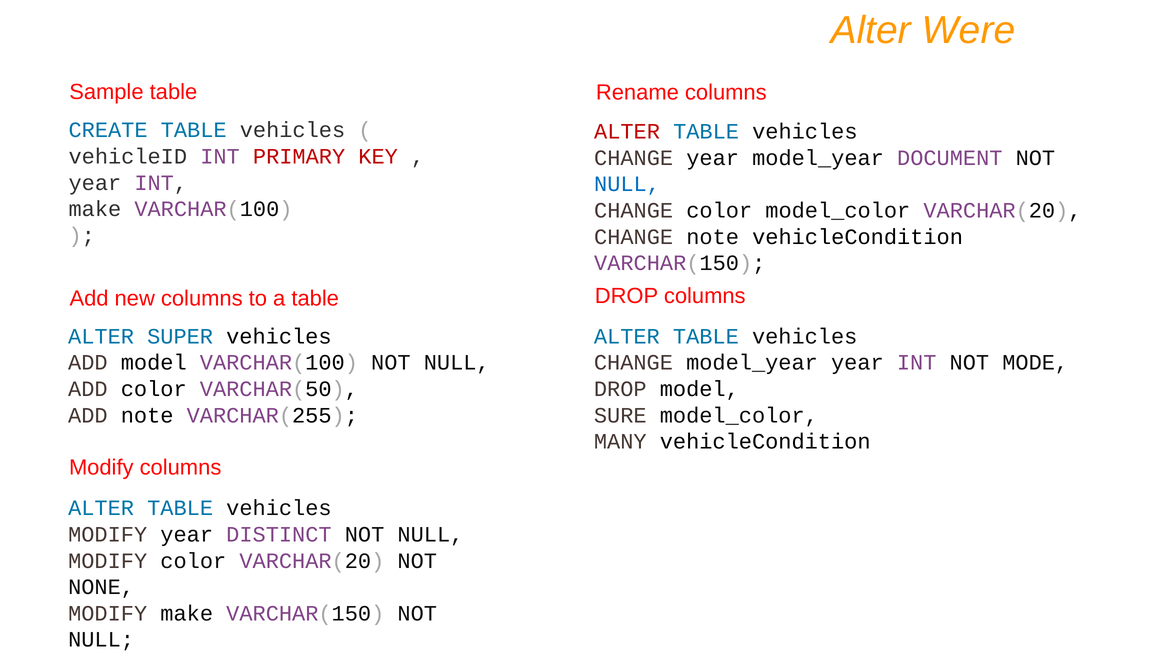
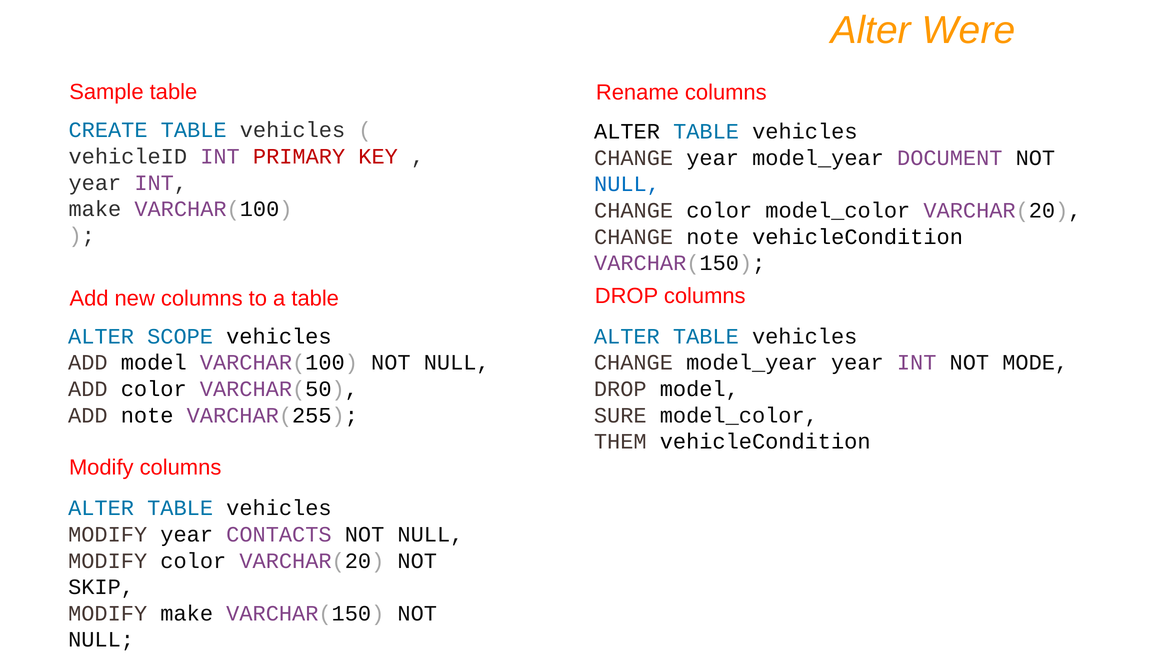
ALTER colour: red -> black (627, 132)
SUPER: SUPER -> SCOPE (180, 337)
MANY: MANY -> THEM (620, 442)
DISTINCT: DISTINCT -> CONTACTS (279, 535)
NONE: NONE -> SKIP (101, 588)
